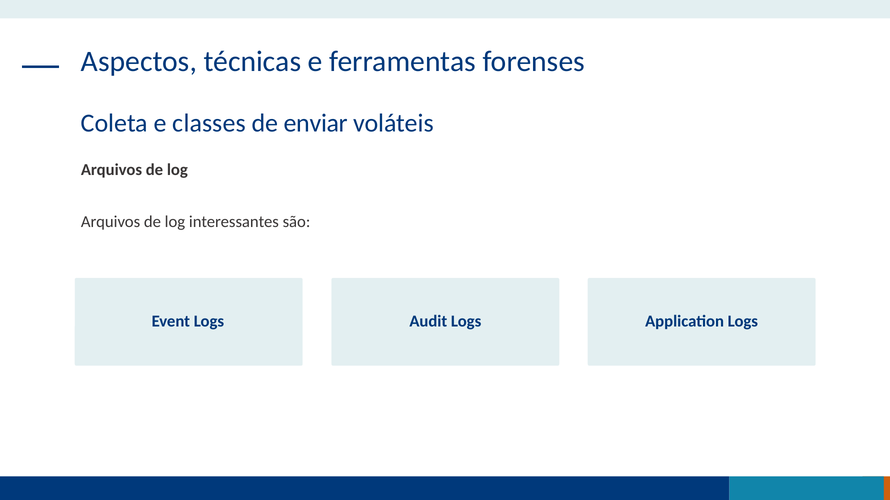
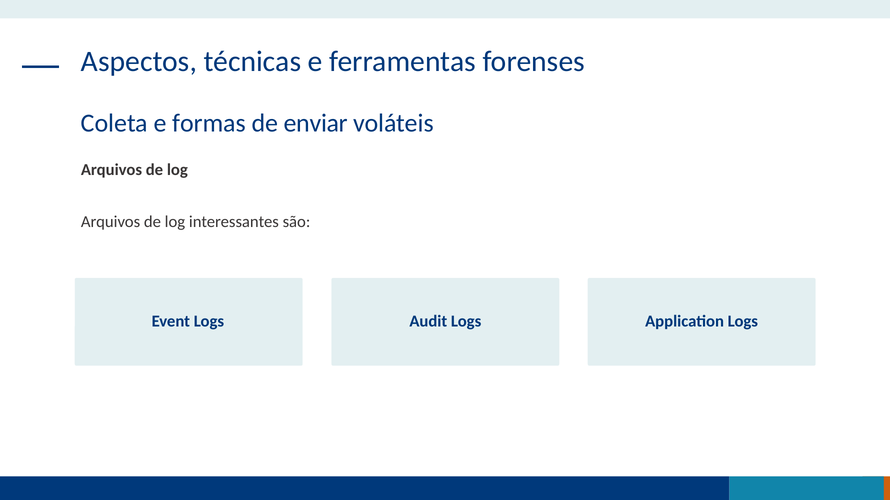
classes: classes -> formas (209, 123)
